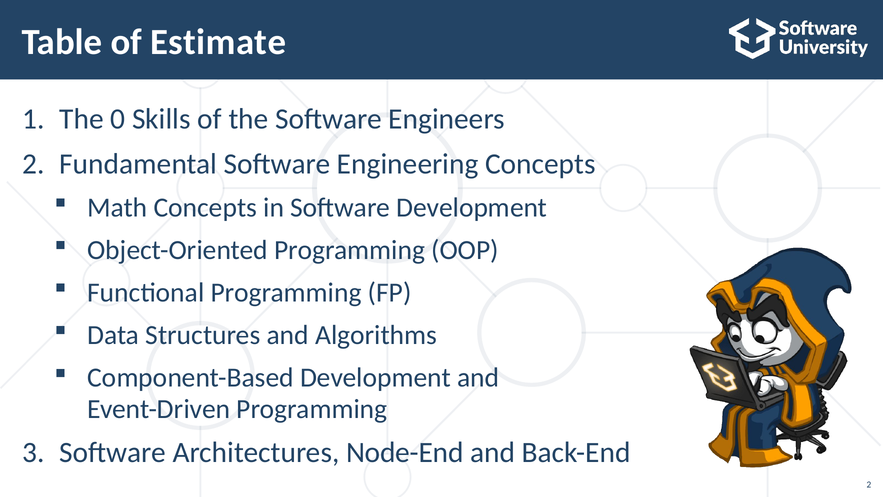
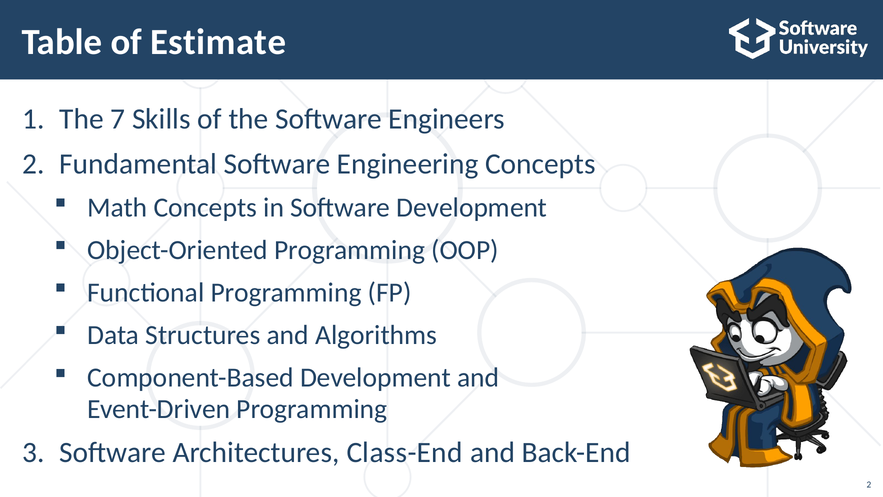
0: 0 -> 7 (118, 119)
Node-End: Node-End -> Class-End (405, 452)
